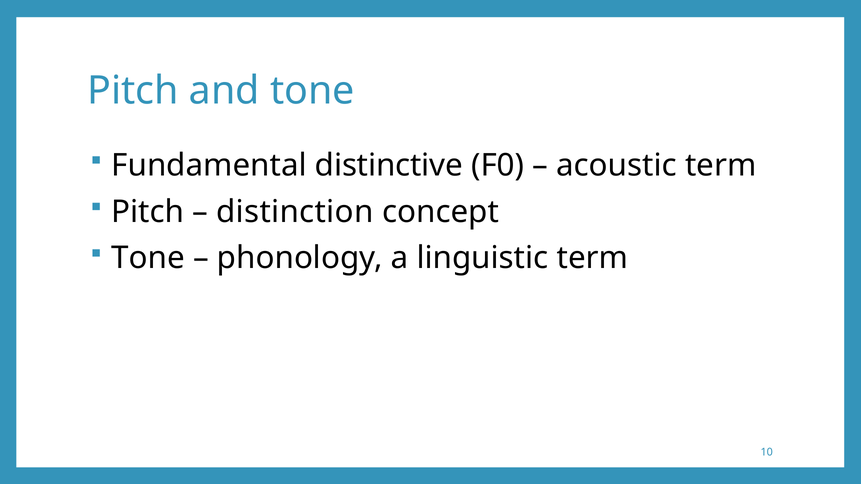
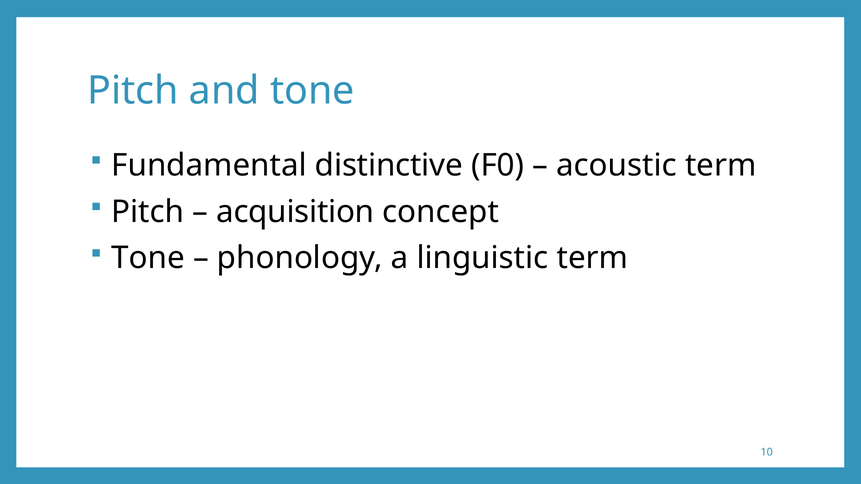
distinction: distinction -> acquisition (295, 212)
